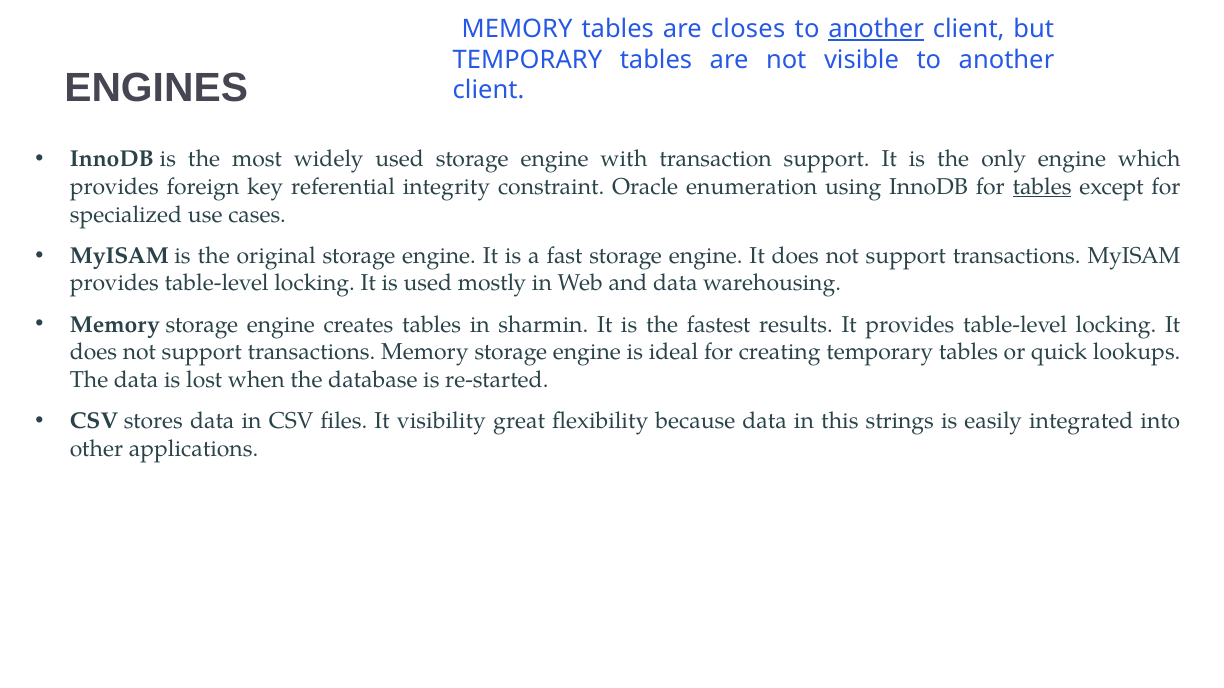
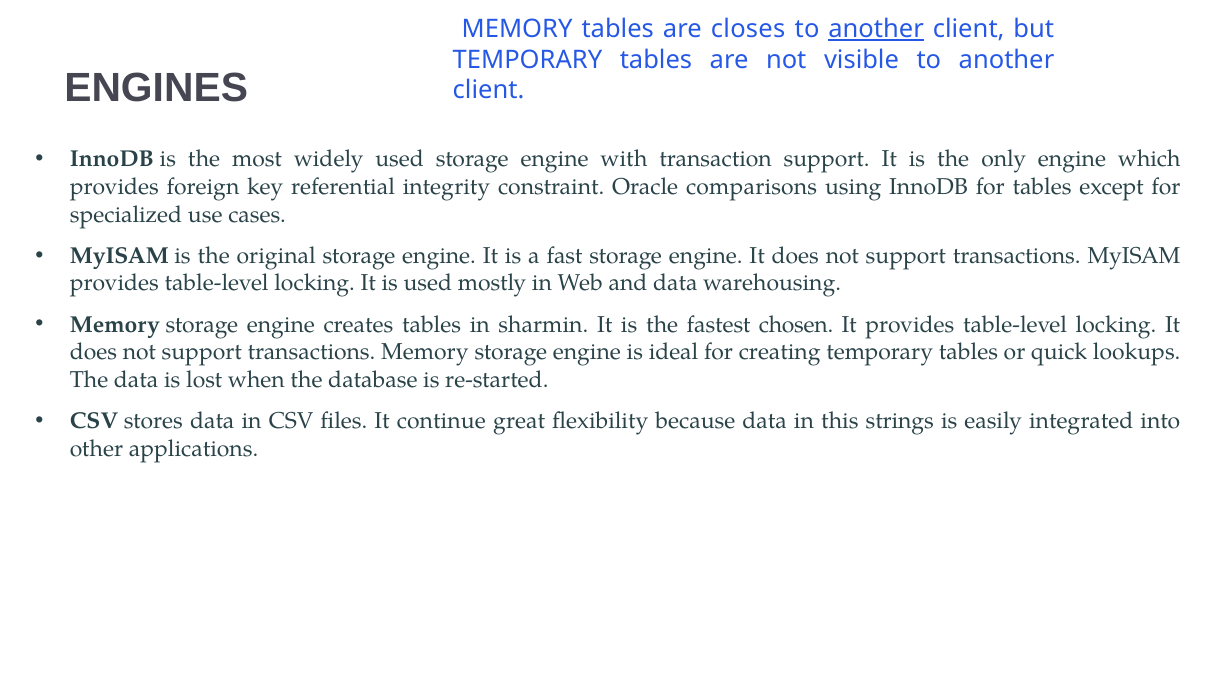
enumeration: enumeration -> comparisons (752, 187)
tables underline: present -> none (1042, 187)
results: results -> chosen (796, 325)
visibility: visibility -> continue (441, 421)
